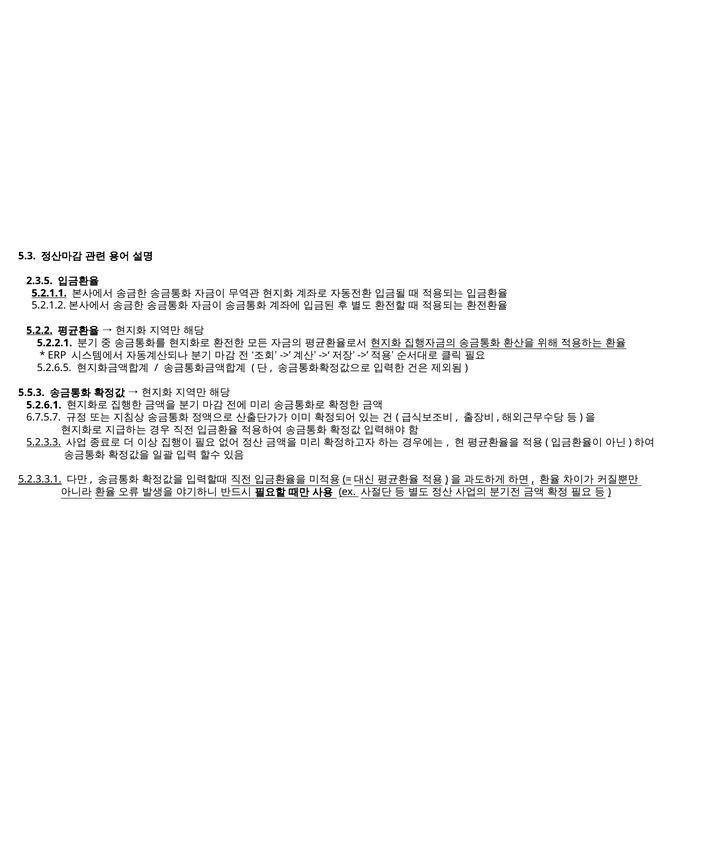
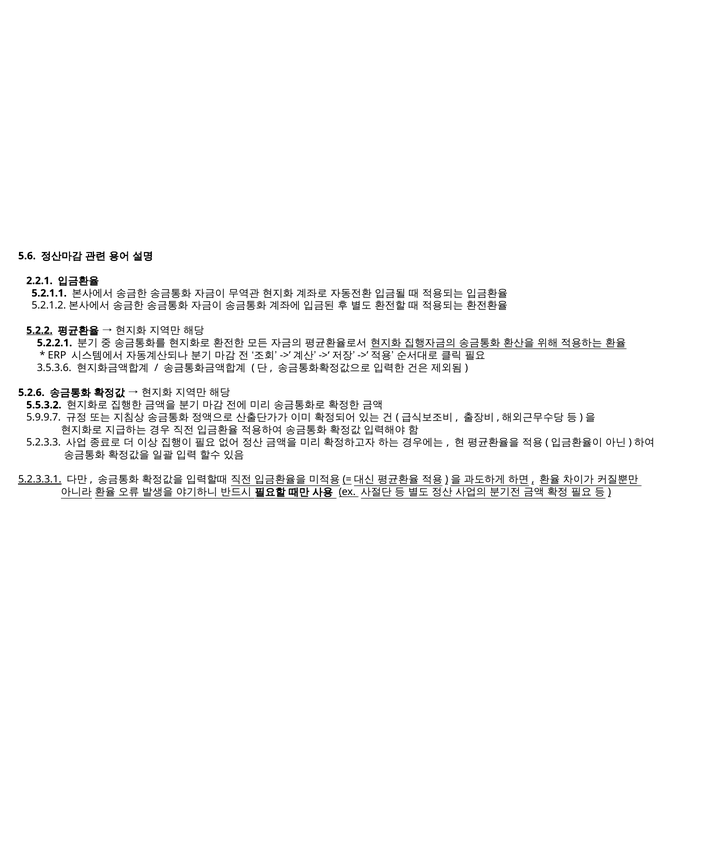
5.3: 5.3 -> 5.6 (27, 256)
2.3.5: 2.3.5 -> 2.2.1 (39, 281)
5.2.1.1 underline: present -> none (49, 293)
5.2.6.5: 5.2.6.5 -> 3.5.3.6 (54, 368)
5.5.3: 5.5.3 -> 5.2.6 (31, 392)
5.2.6.1: 5.2.6.1 -> 5.5.3.2 (44, 405)
6.7.5.7: 6.7.5.7 -> 5.9.9.7 (44, 417)
5.2.3.3 underline: present -> none (44, 442)
